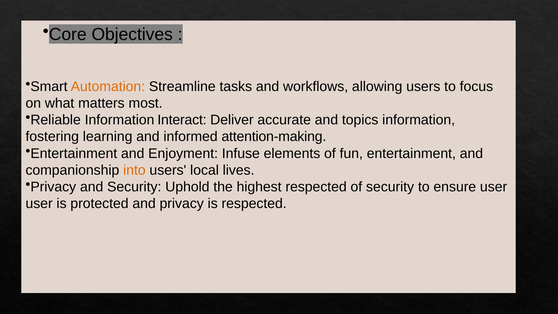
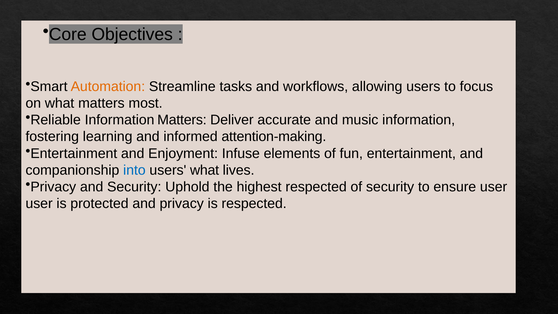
Information Interact: Interact -> Matters (182, 120)
topics: topics -> music (360, 120)
into colour: orange -> blue (134, 170)
users local: local -> what (205, 170)
